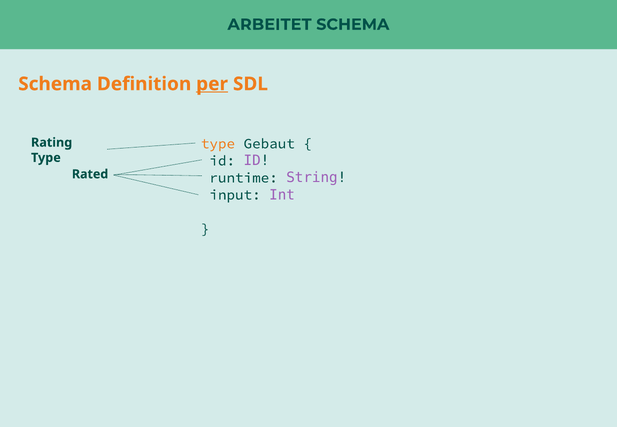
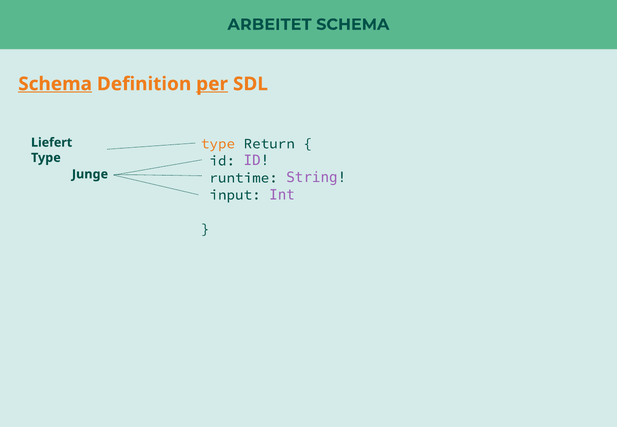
Schema underline: none -> present (55, 84)
Rating: Rating -> Liefert (52, 143)
Gebaut: Gebaut -> Return (269, 144)
Rated: Rated -> Junge (90, 174)
